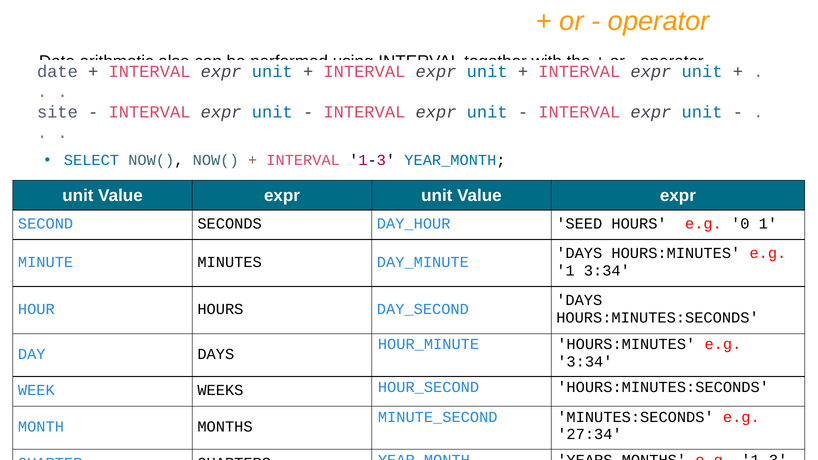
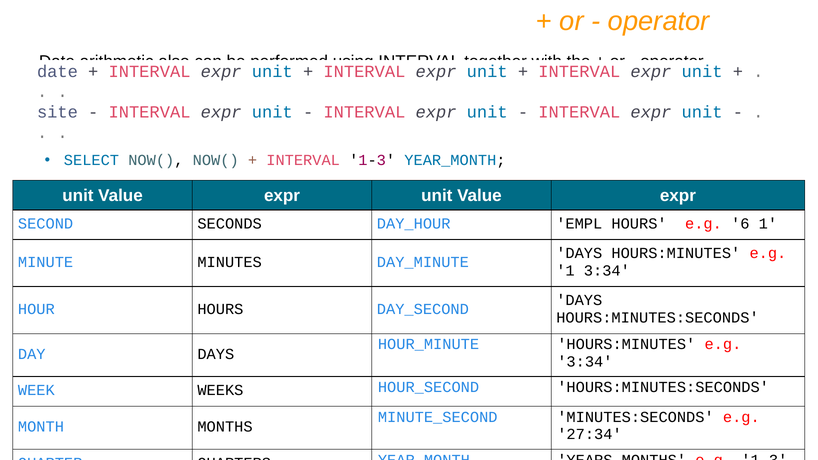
SEED: SEED -> EMPL (579, 224)
0: 0 -> 6 (740, 224)
